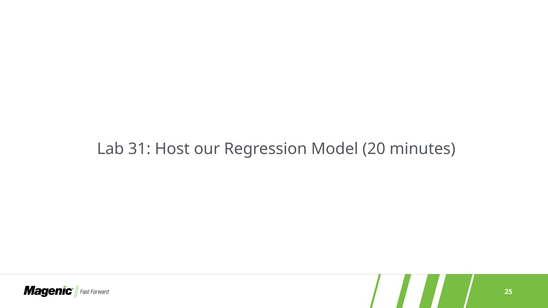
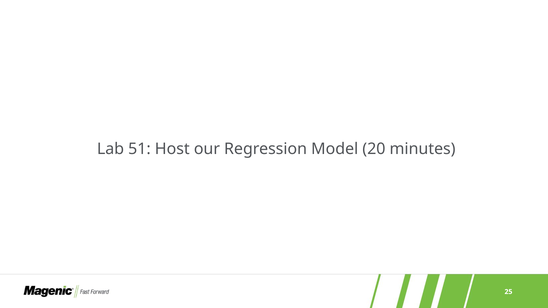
31: 31 -> 51 (139, 149)
